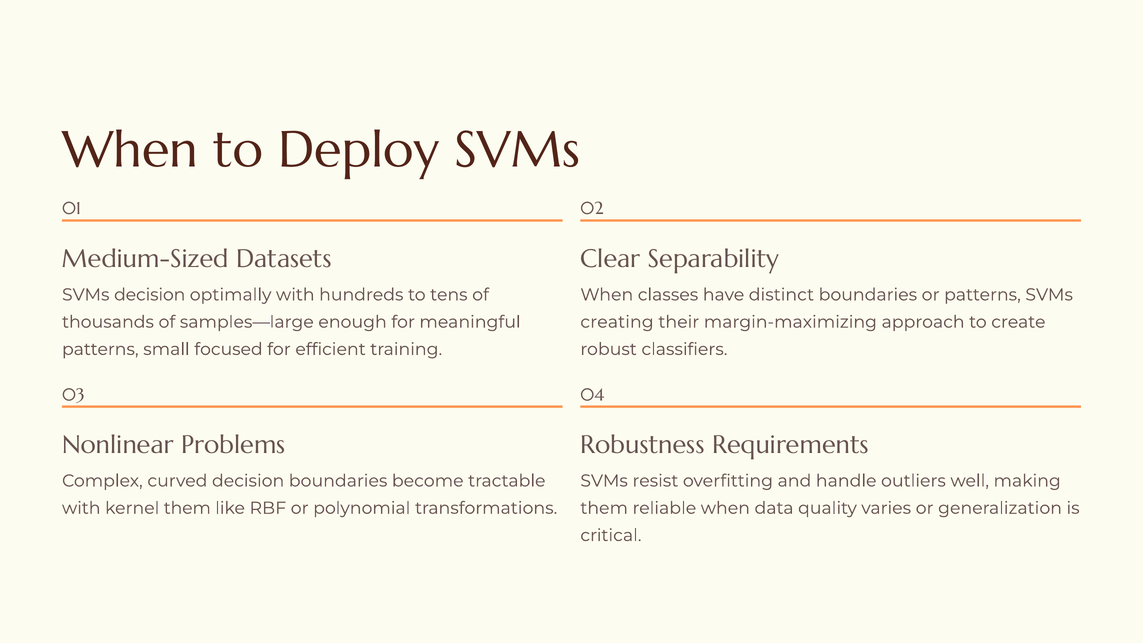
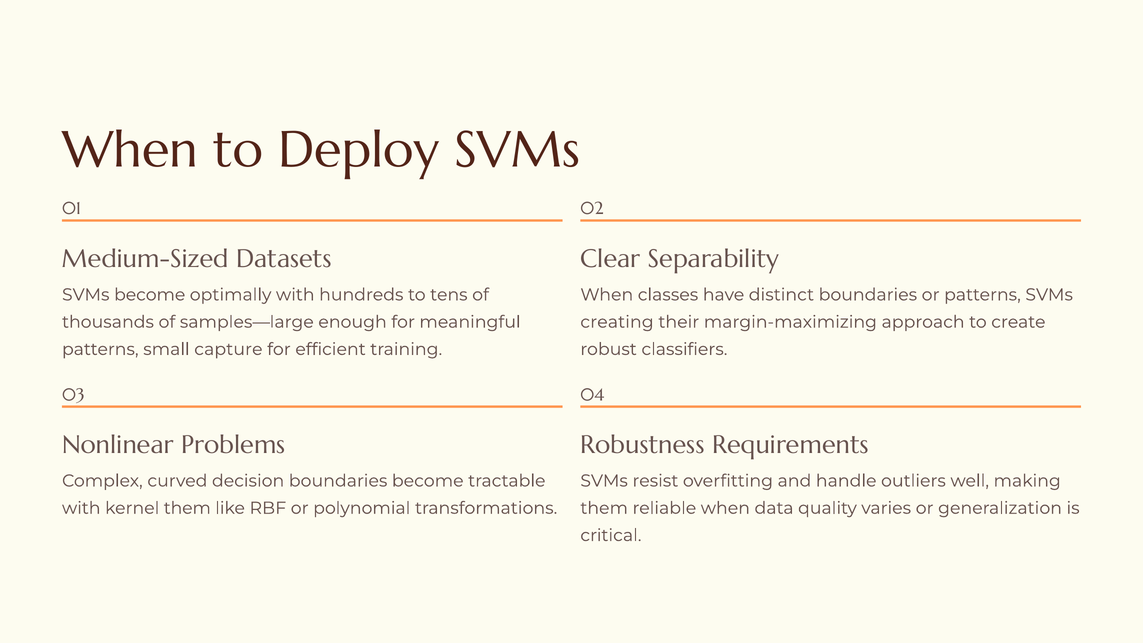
SVMs decision: decision -> become (150, 295)
focused: focused -> capture (228, 349)
